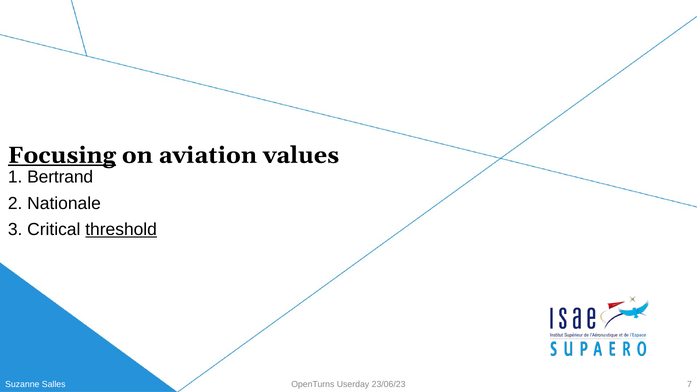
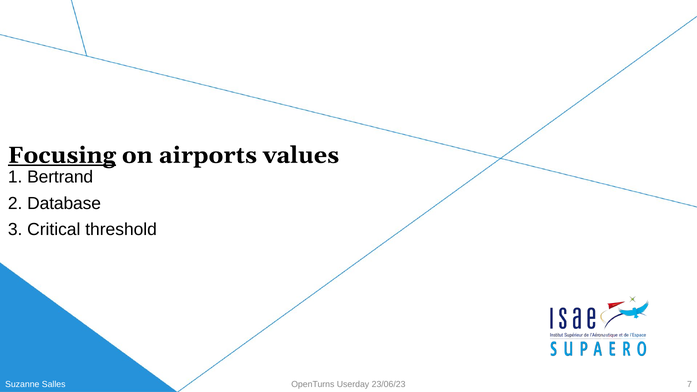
aviation: aviation -> airports (208, 155)
Nationale: Nationale -> Database (64, 203)
threshold underline: present -> none (121, 229)
